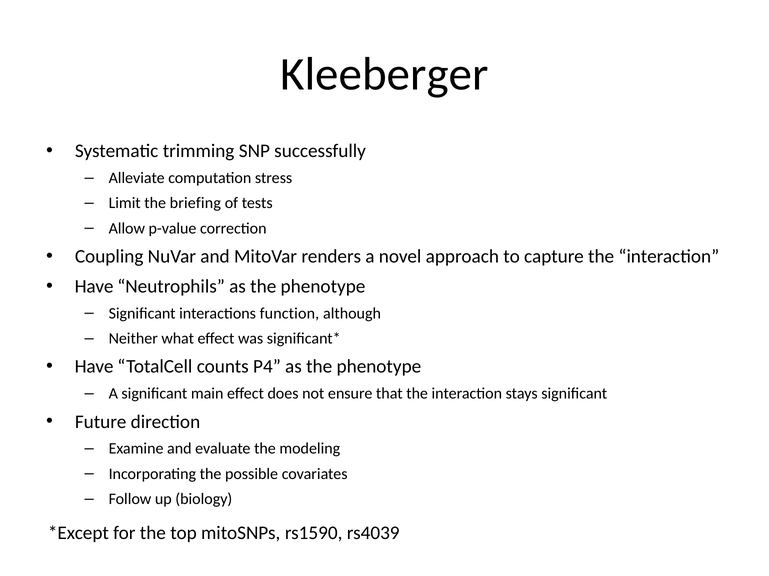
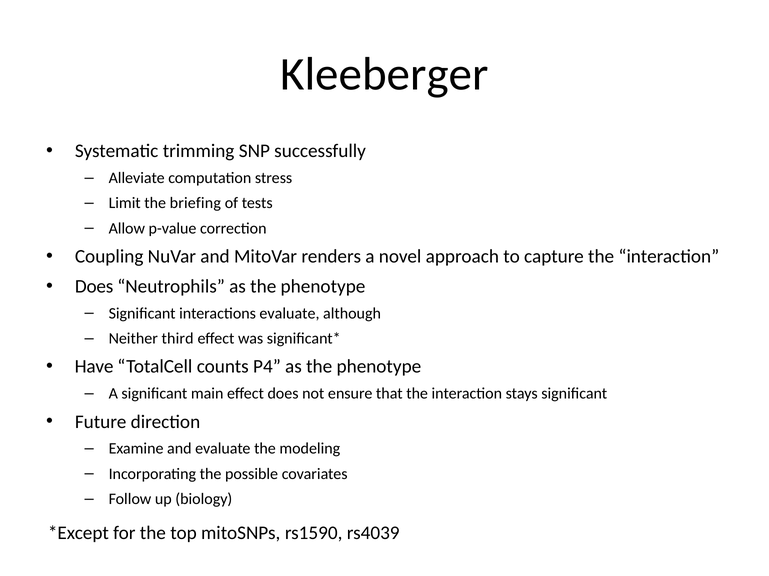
Have: Have -> Does (94, 287)
interactions function: function -> evaluate (290, 314)
what: what -> third (178, 339)
